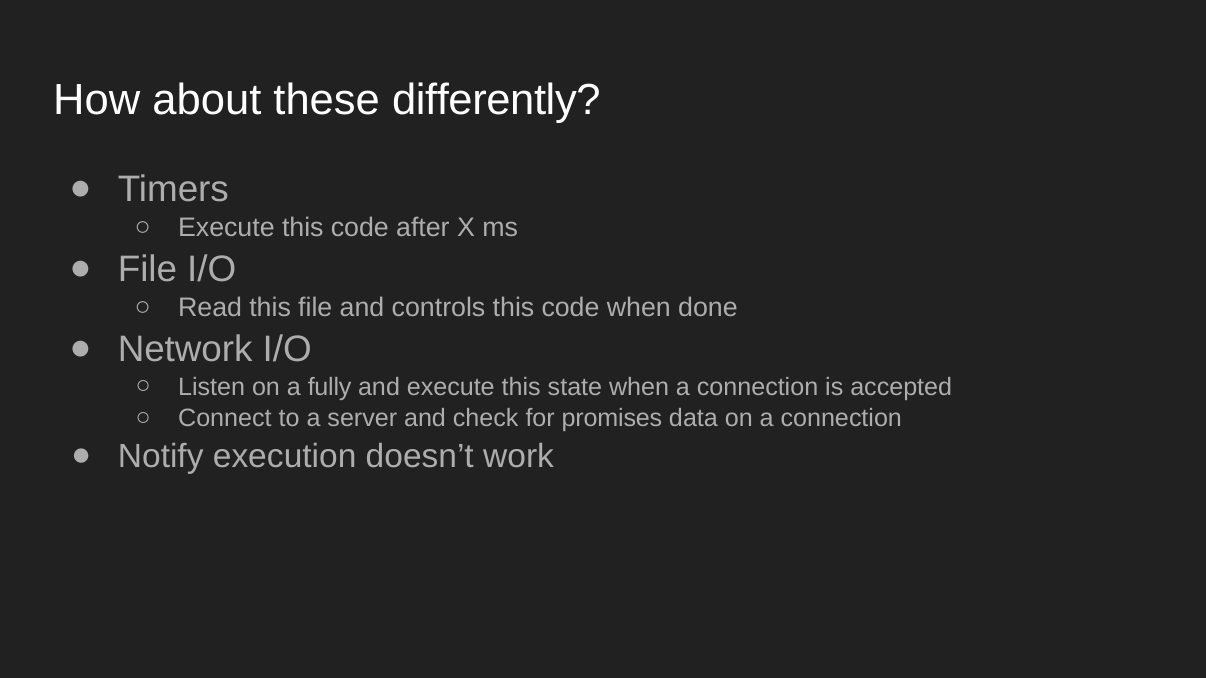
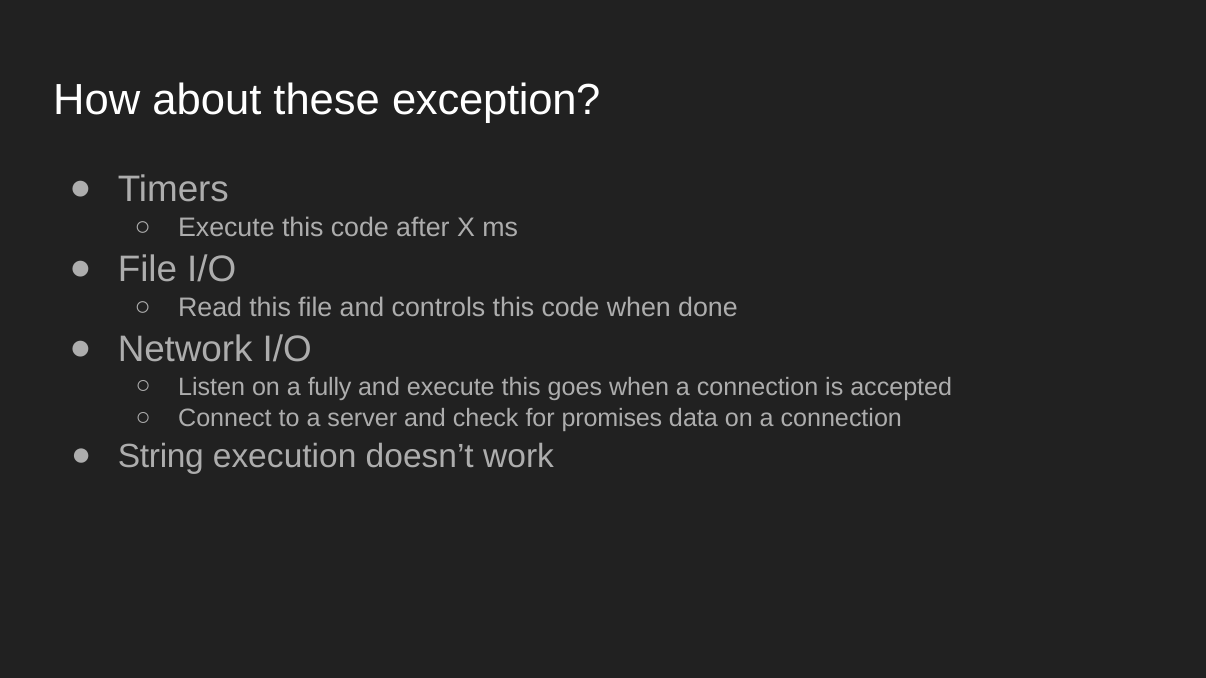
differently: differently -> exception (496, 100)
state: state -> goes (575, 387)
Notify: Notify -> String (161, 457)
